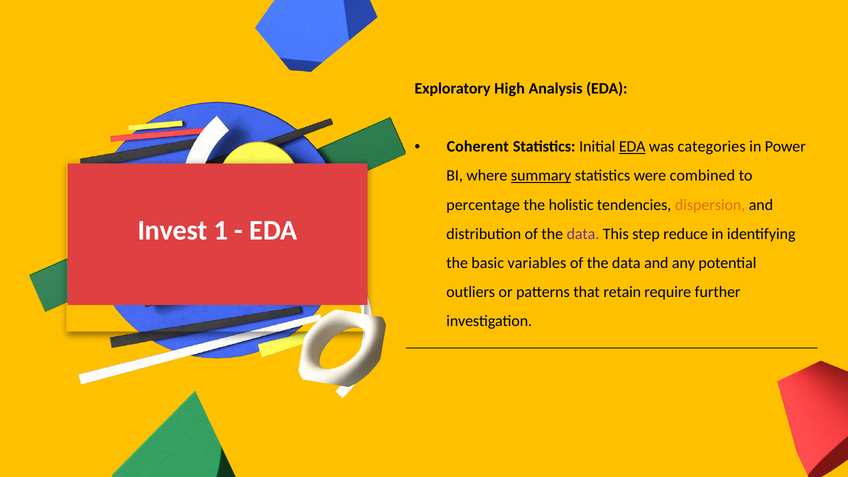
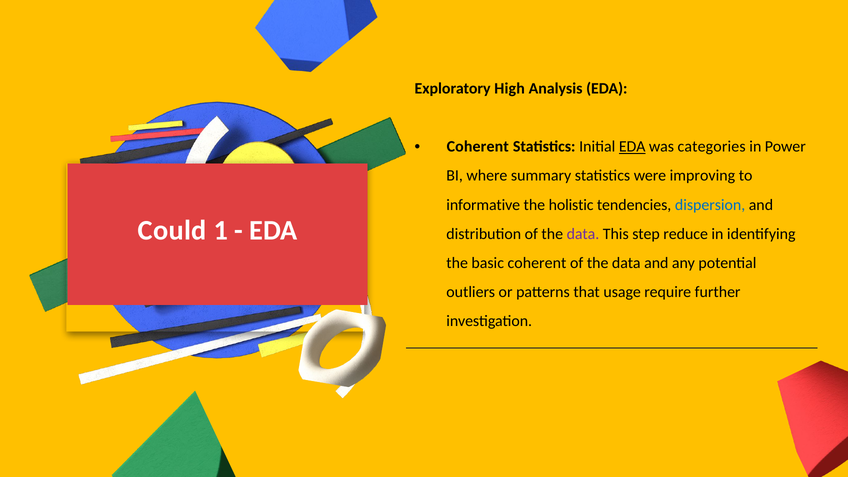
summary underline: present -> none (541, 176)
combined: combined -> improving (702, 176)
percentage: percentage -> informative (483, 205)
dispersion colour: orange -> blue (710, 205)
Invest: Invest -> Could (172, 231)
basic variables: variables -> coherent (537, 263)
retain: retain -> usage (622, 292)
